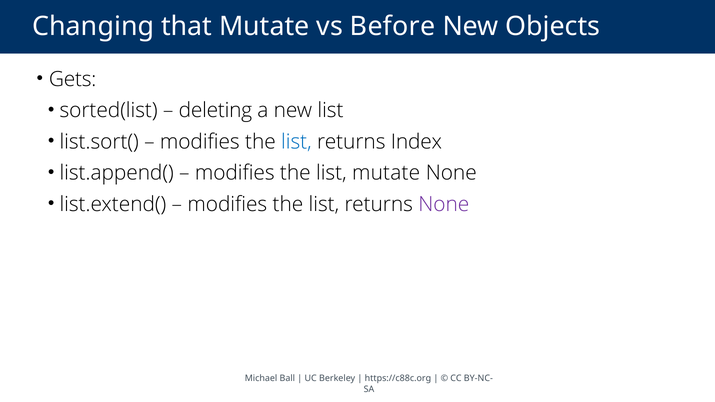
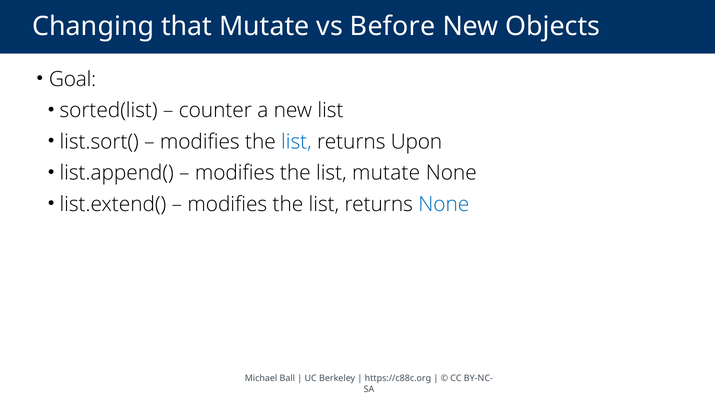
Gets: Gets -> Goal (73, 79)
deleting: deleting -> counter (215, 111)
Index: Index -> Upon (416, 142)
None colour: purple -> blue (444, 204)
